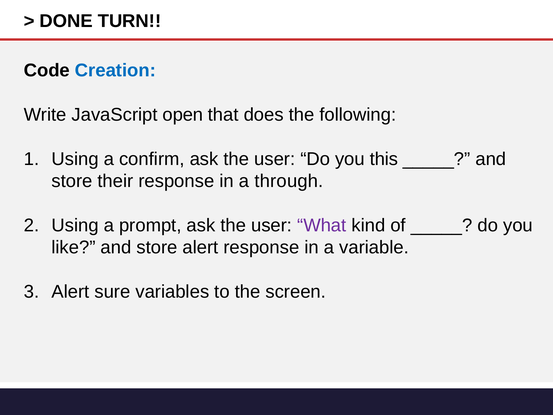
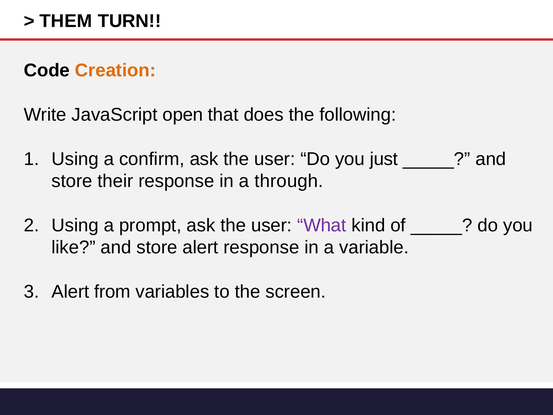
DONE: DONE -> THEM (66, 21)
Creation colour: blue -> orange (115, 70)
this: this -> just (384, 159)
sure: sure -> from (112, 292)
